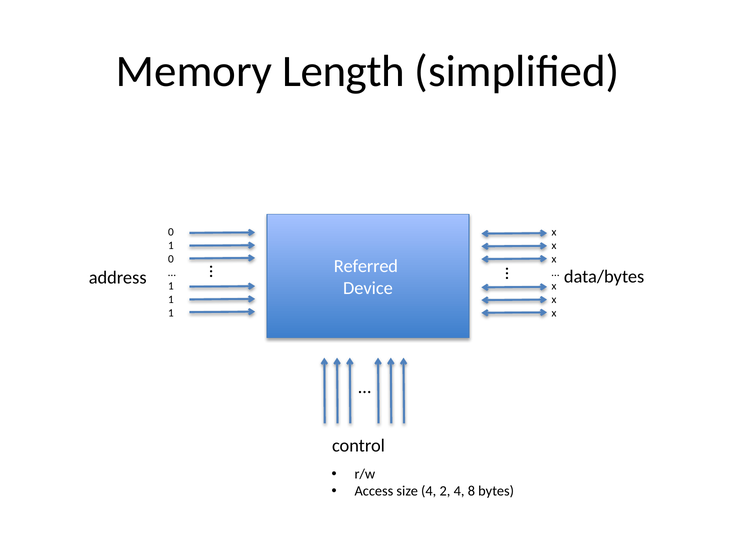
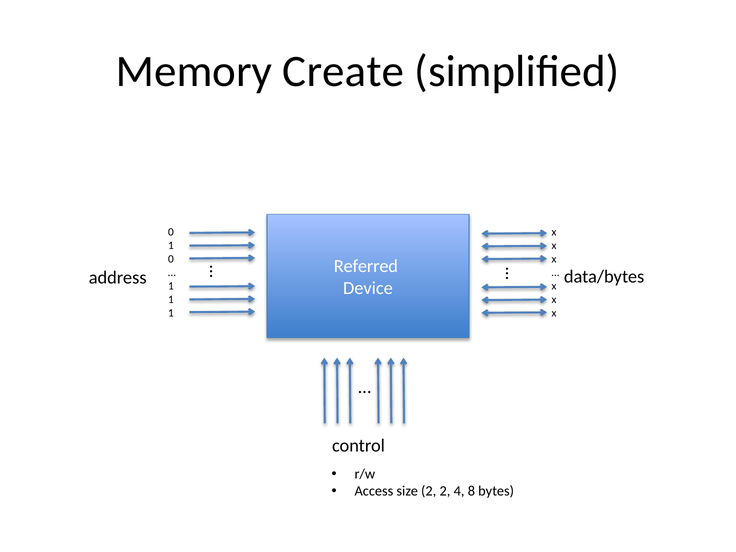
Length: Length -> Create (343, 71)
size 4: 4 -> 2 (429, 491)
